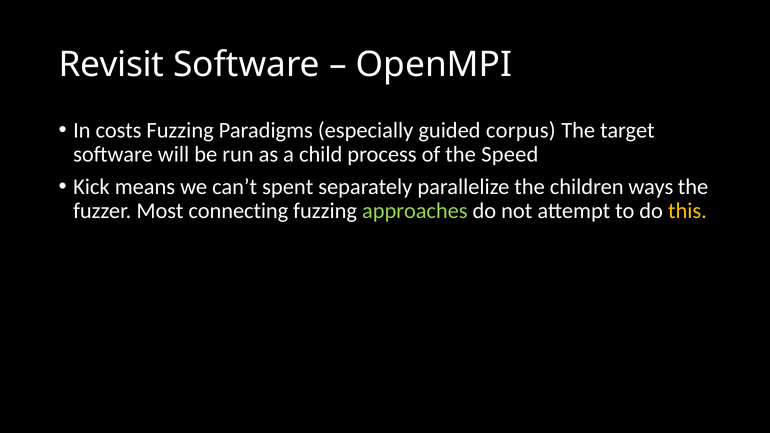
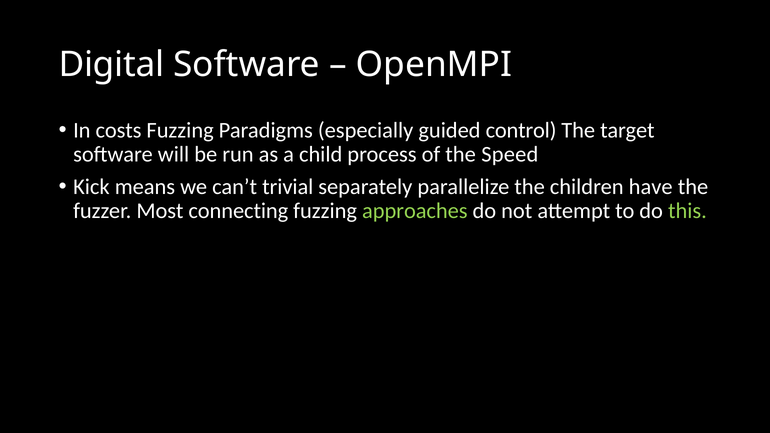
Revisit: Revisit -> Digital (111, 65)
corpus: corpus -> control (521, 130)
spent: spent -> trivial (288, 187)
ways: ways -> have (651, 187)
this colour: yellow -> light green (687, 211)
